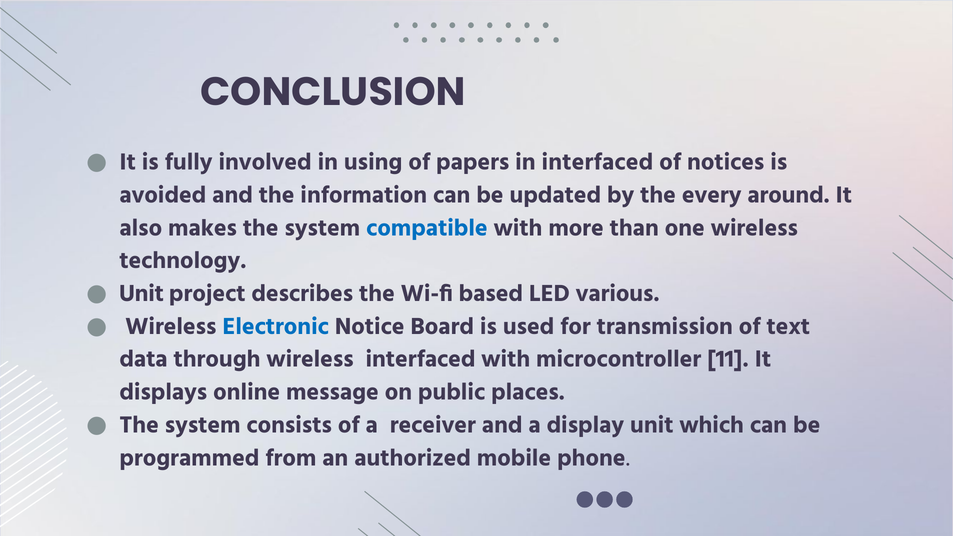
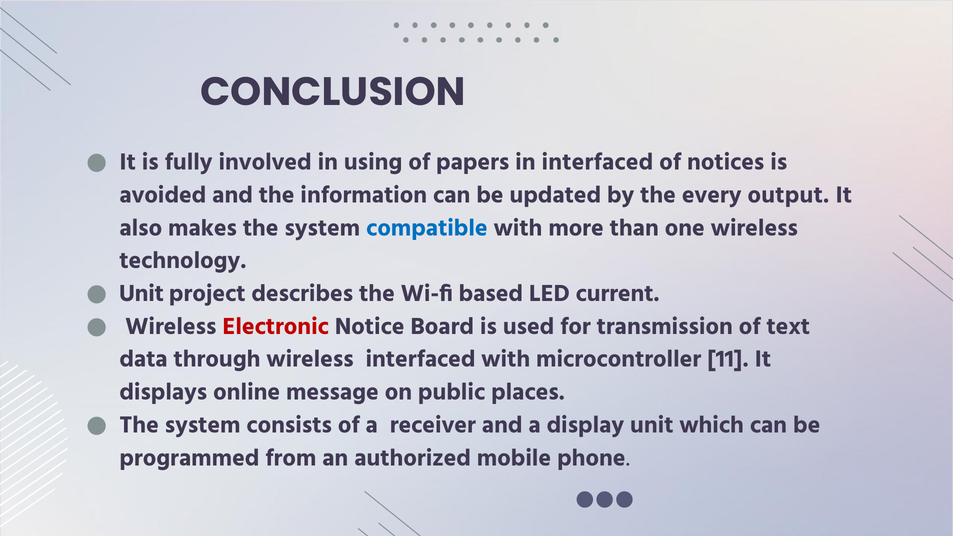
around: around -> output (788, 195)
various: various -> current (618, 293)
Electronic colour: blue -> red (276, 326)
